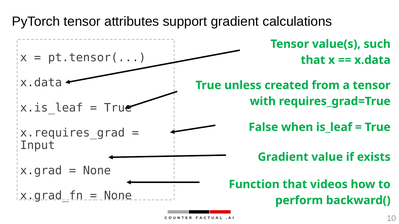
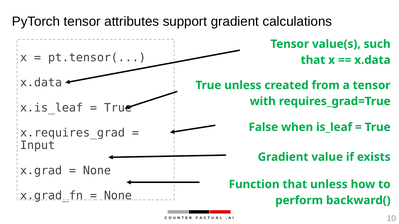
that videos: videos -> unless (329, 185)
